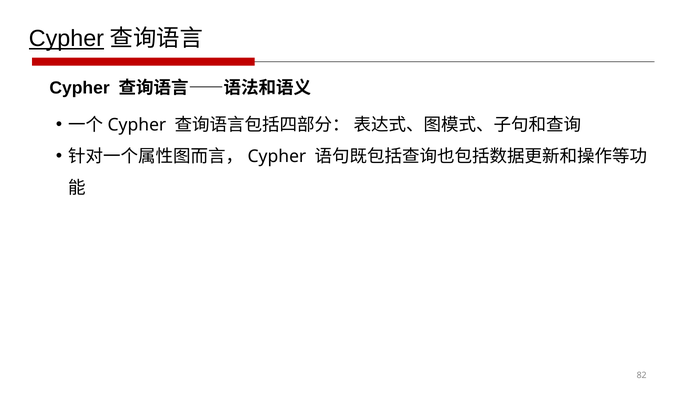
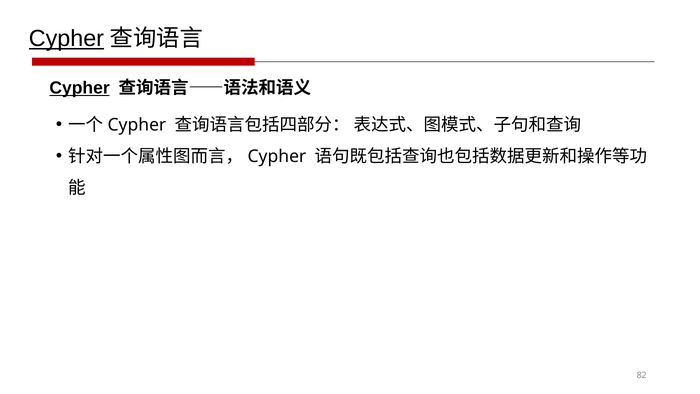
Cypher underline: none -> present (80, 88)
